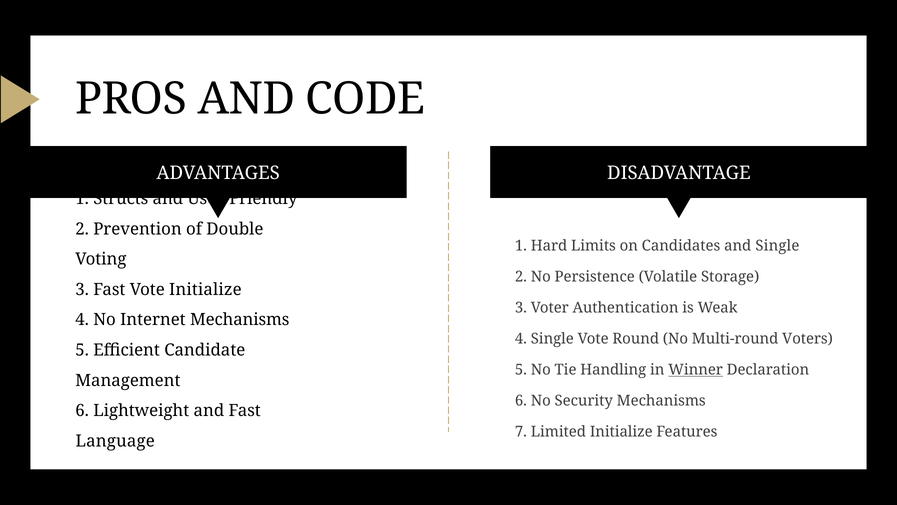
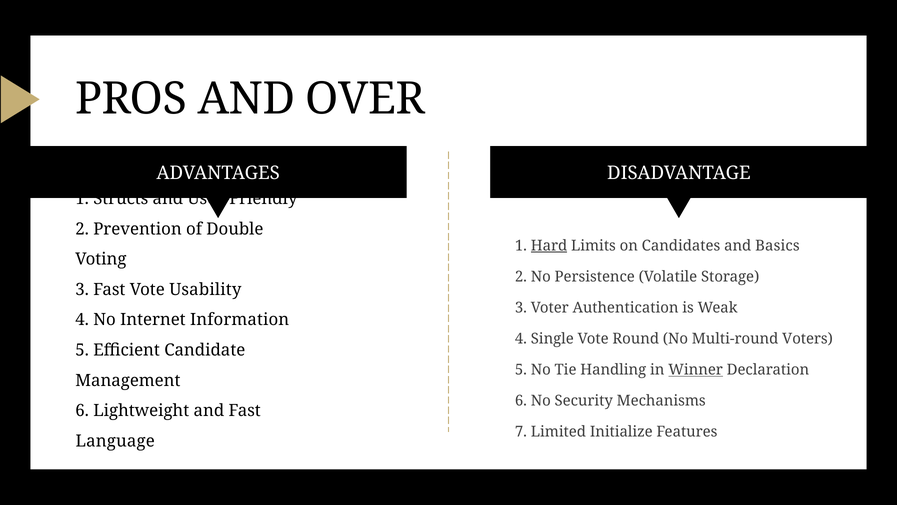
CODE: CODE -> OVER (365, 99)
Hard underline: none -> present (549, 245)
and Single: Single -> Basics (777, 245)
Vote Initialize: Initialize -> Usability (205, 289)
Internet Mechanisms: Mechanisms -> Information (240, 320)
